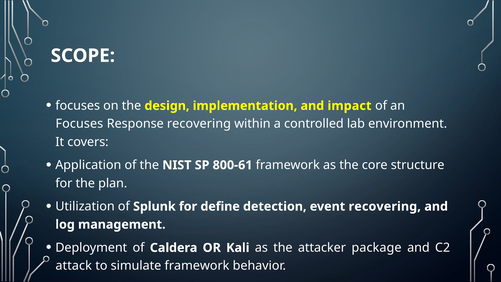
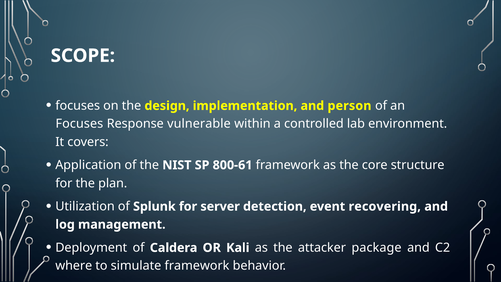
impact: impact -> person (349, 106)
Response recovering: recovering -> vulnerable (199, 124)
define: define -> server (220, 206)
attack: attack -> where (74, 266)
